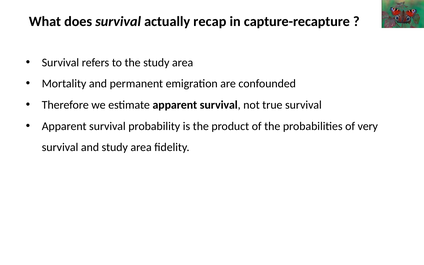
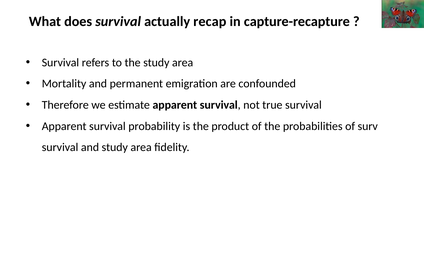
very: very -> surv (368, 126)
